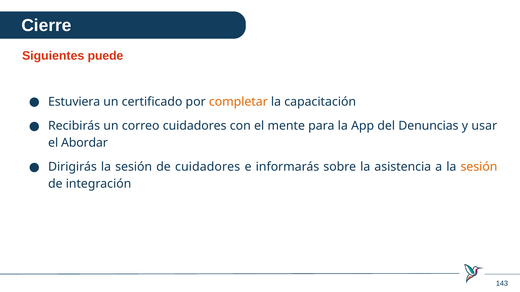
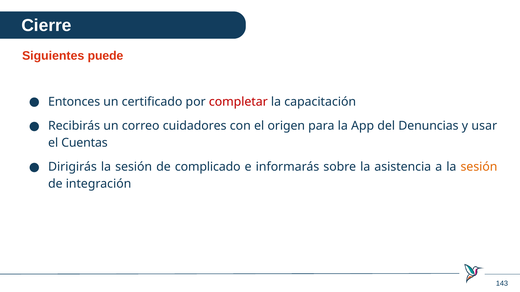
Estuviera: Estuviera -> Entonces (74, 102)
completar colour: orange -> red (238, 102)
mente: mente -> origen (286, 126)
Abordar: Abordar -> Cuentas (84, 143)
de cuidadores: cuidadores -> complicado (208, 167)
